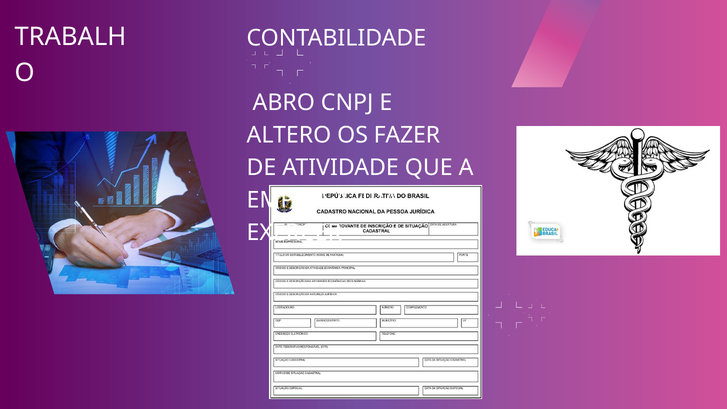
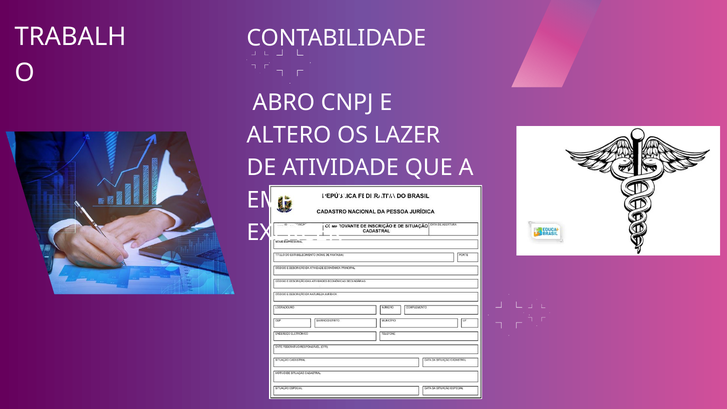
FAZER: FAZER -> LAZER (407, 135)
